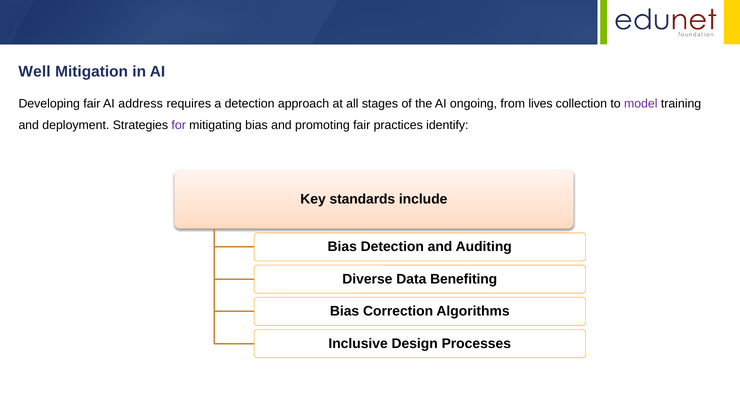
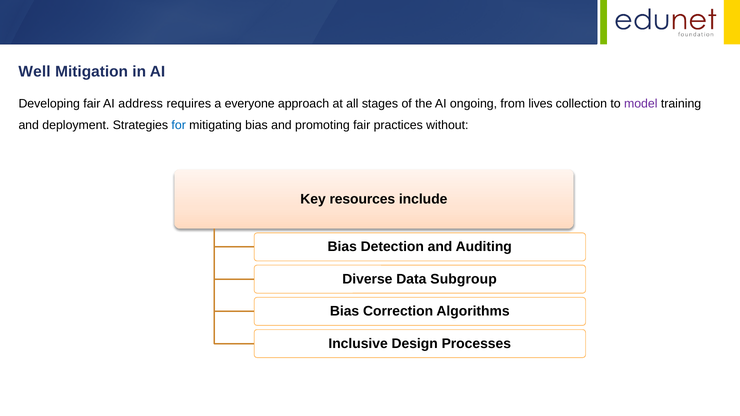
a detection: detection -> everyone (250, 104)
for colour: purple -> blue (179, 125)
identify: identify -> without (447, 125)
standards: standards -> resources (362, 199)
Benefiting: Benefiting -> Subgroup (464, 279)
